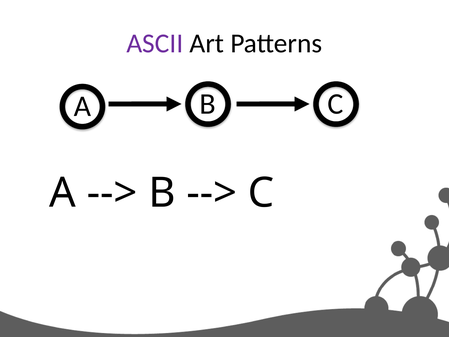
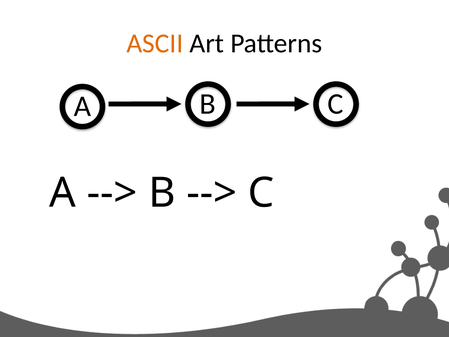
ASCII colour: purple -> orange (155, 43)
